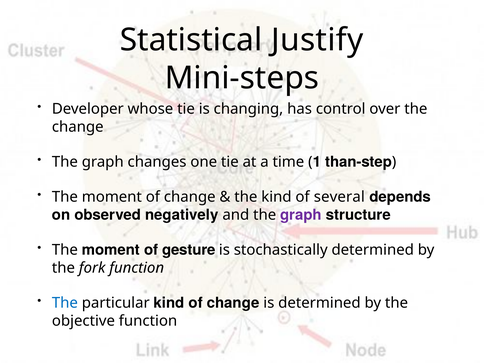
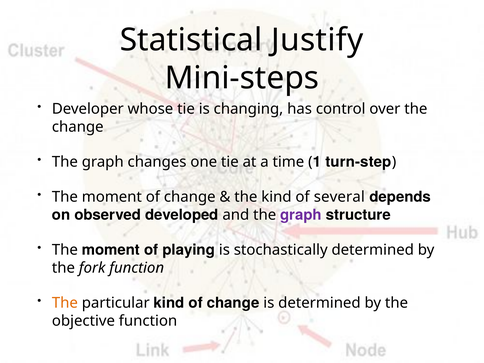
than-step: than-step -> turn-step (358, 162)
negatively: negatively -> developed (182, 215)
gesture: gesture -> playing (189, 250)
The colour: blue -> orange (65, 303)
